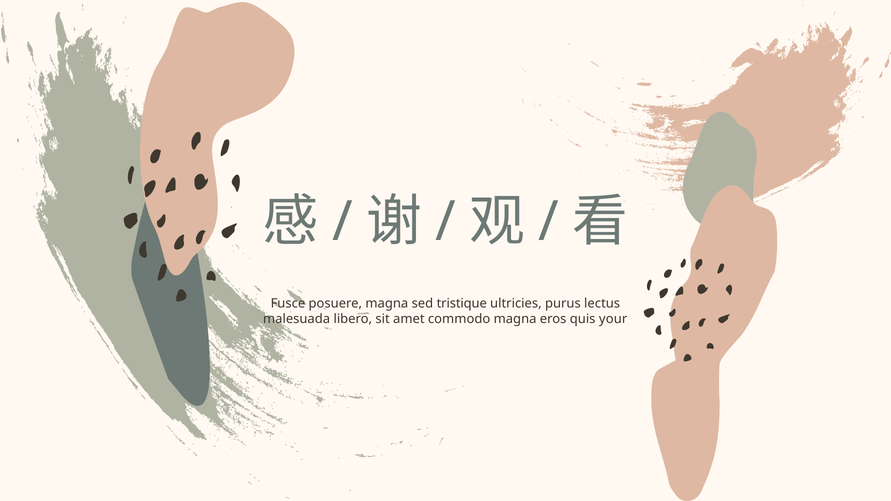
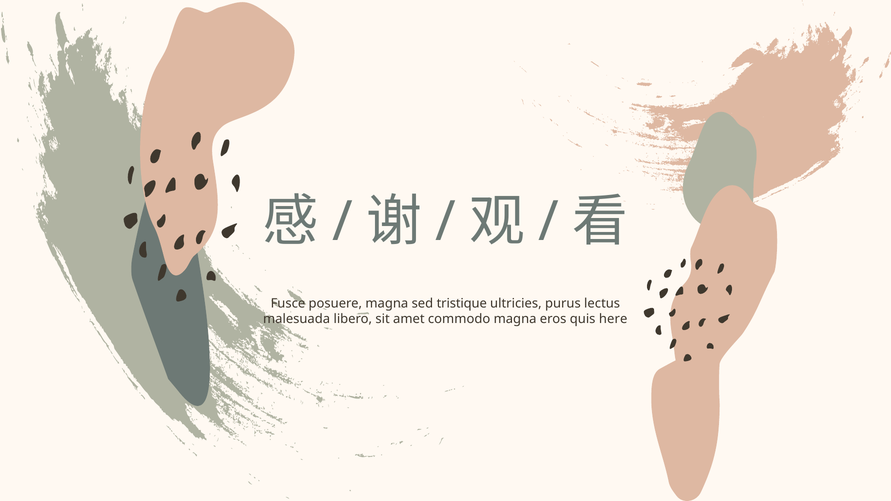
your: your -> here (613, 319)
